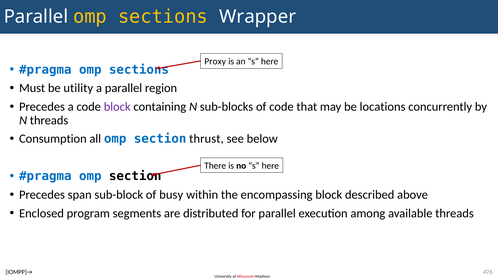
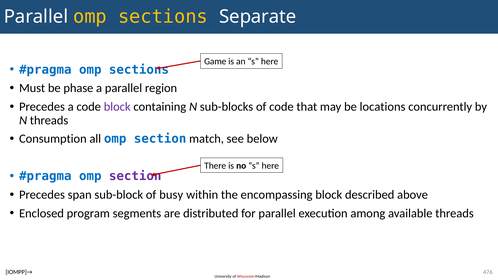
Wrapper: Wrapper -> Separate (258, 17)
Proxy: Proxy -> Game (215, 62)
utility: utility -> phase (78, 88)
thrust: thrust -> match (207, 139)
section colour: black -> purple (135, 176)
